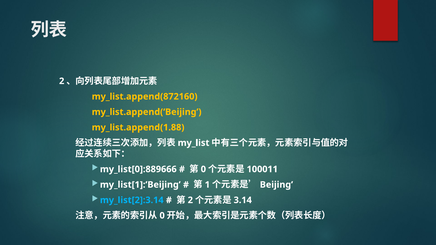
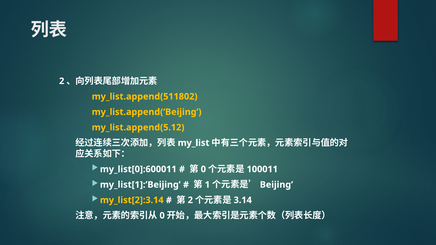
my_list.append(872160: my_list.append(872160 -> my_list.append(511802 (145, 97)
my_list.append(1.88: my_list.append(1.88 -> my_list.append(5.12 (138, 128)
my_list[0]:889666: my_list[0]:889666 -> my_list[0]:600011 (138, 169)
my_list[2]:3.14 colour: light blue -> yellow (132, 200)
